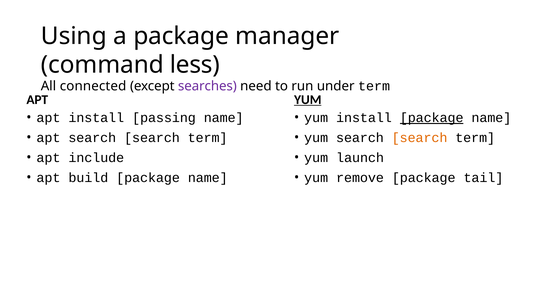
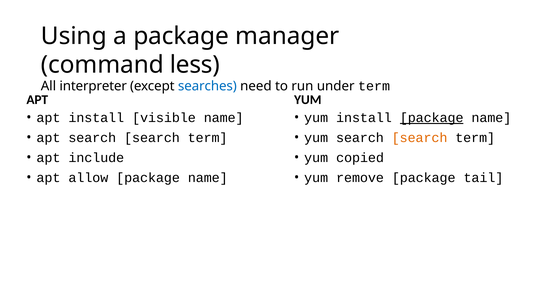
connected: connected -> interpreter (93, 86)
searches colour: purple -> blue (207, 86)
YUM underline: present -> none (308, 100)
passing: passing -> visible (164, 118)
launch: launch -> copied (360, 158)
build: build -> allow (88, 178)
